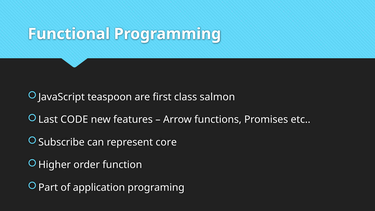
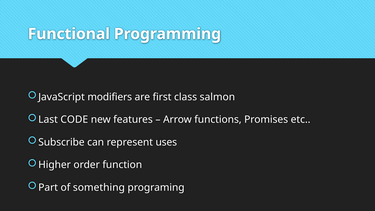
teaspoon: teaspoon -> modifiers (110, 97)
core: core -> uses (166, 142)
application: application -> something (99, 187)
